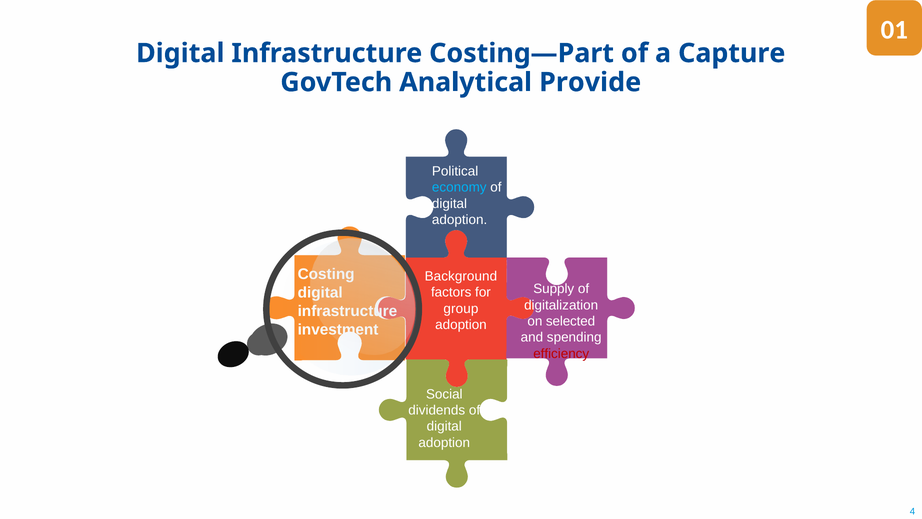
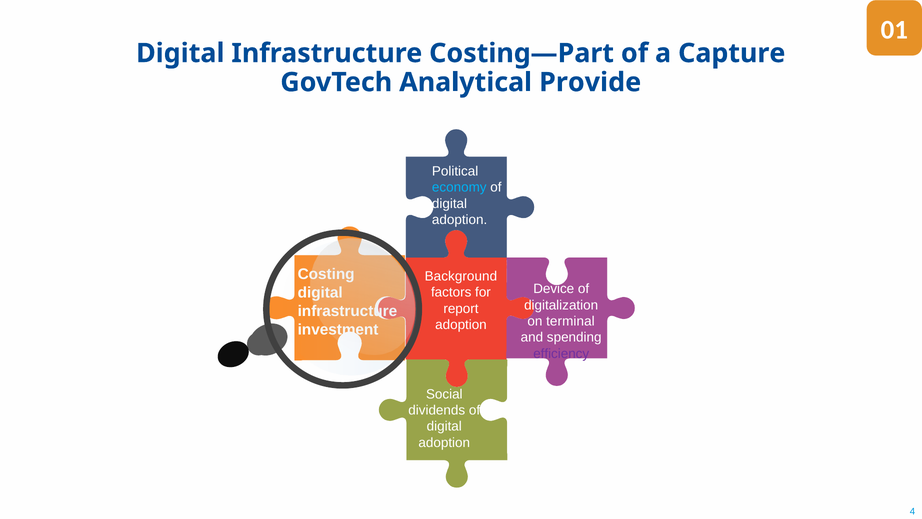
Supply: Supply -> Device (554, 289)
group: group -> report (461, 308)
selected: selected -> terminal (570, 321)
efficiency colour: red -> purple (561, 353)
